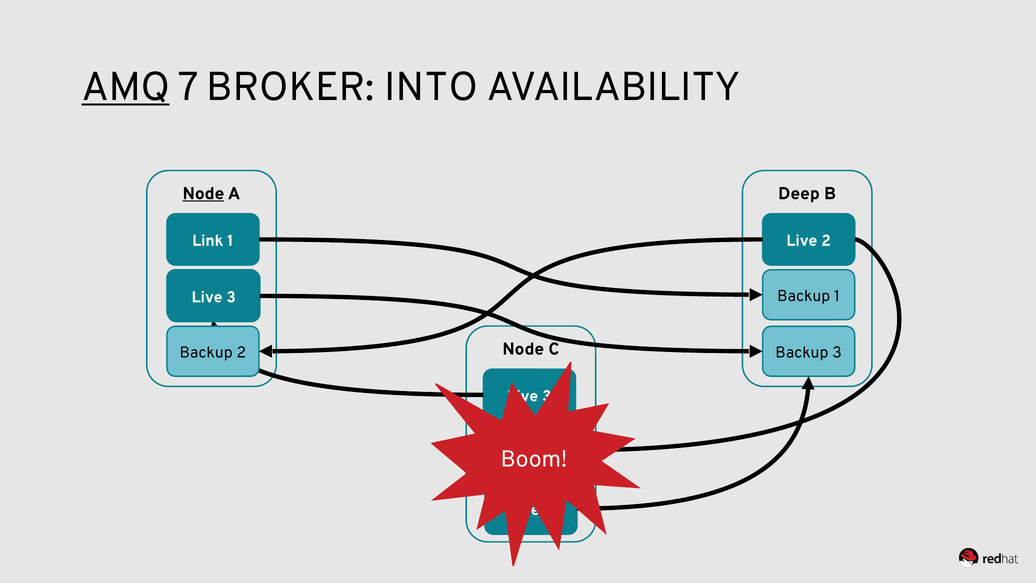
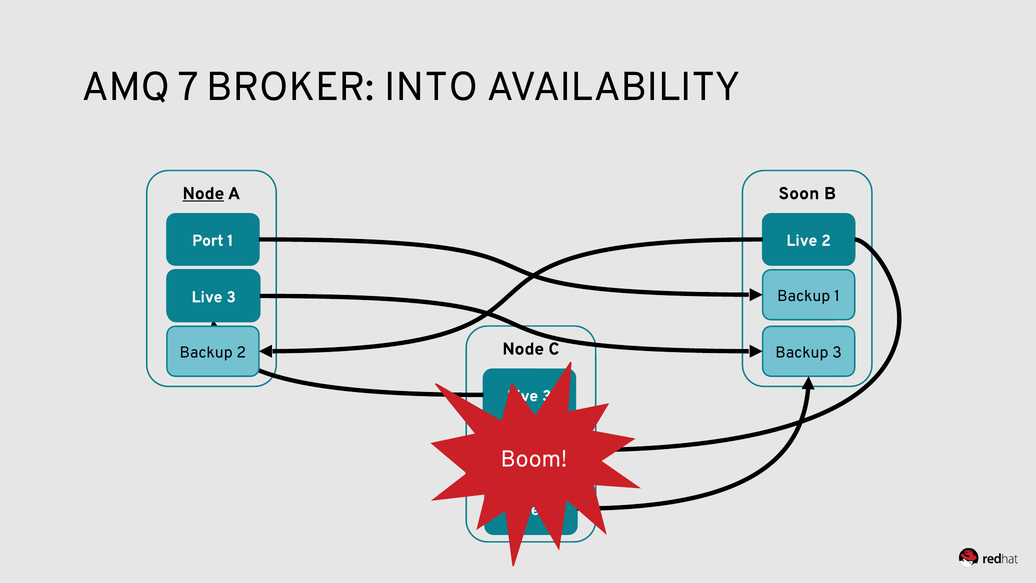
AMQ underline: present -> none (126, 87)
Deep: Deep -> Soon (799, 193)
Link: Link -> Port (208, 240)
